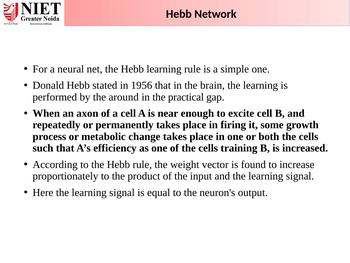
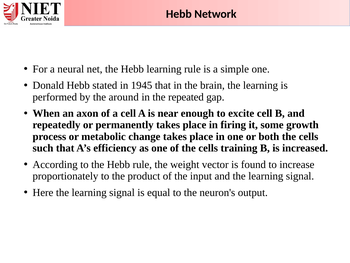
1956: 1956 -> 1945 (142, 85)
practical: practical -> repeated (186, 97)
